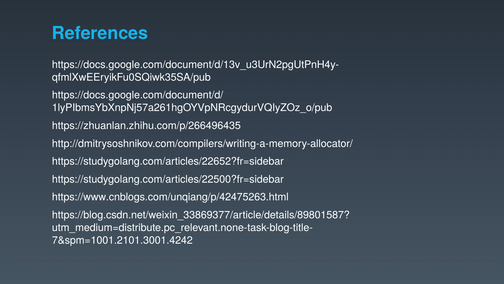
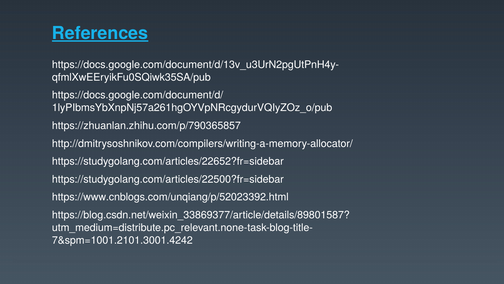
References underline: none -> present (100, 33)
https://zhuanlan.zhihu.com/p/266496435: https://zhuanlan.zhihu.com/p/266496435 -> https://zhuanlan.zhihu.com/p/790365857 (146, 125)
https://www.cnblogs.com/unqiang/p/42475263.html: https://www.cnblogs.com/unqiang/p/42475263.html -> https://www.cnblogs.com/unqiang/p/52023392.html (170, 197)
